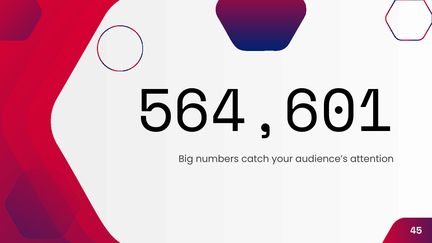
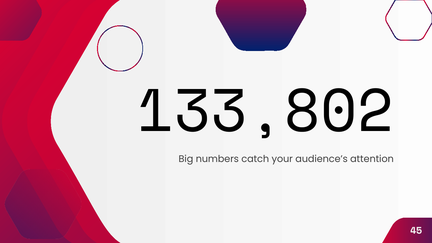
564,601: 564,601 -> 133,802 (266, 111)
